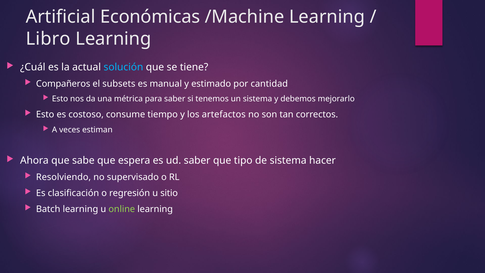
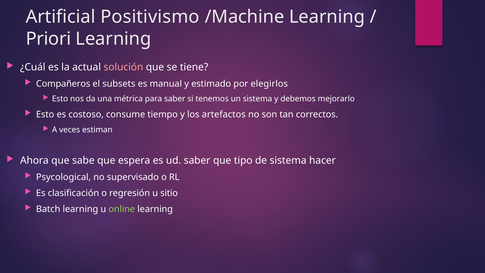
Económicas: Económicas -> Positivismo (150, 17)
Libro: Libro -> Priori (48, 39)
solución colour: light blue -> pink (123, 67)
cantidad: cantidad -> elegirlos (269, 84)
Resolviendo: Resolviendo -> Psycological (64, 177)
